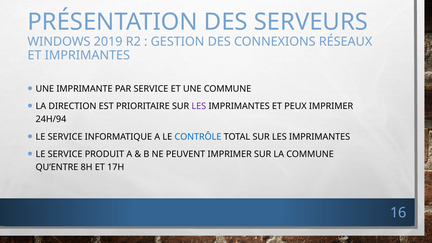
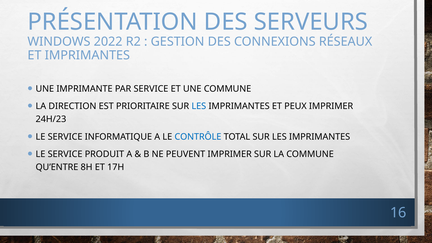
2019: 2019 -> 2022 (108, 42)
LES colour: purple -> blue (199, 106)
24H/94: 24H/94 -> 24H/23 (51, 119)
